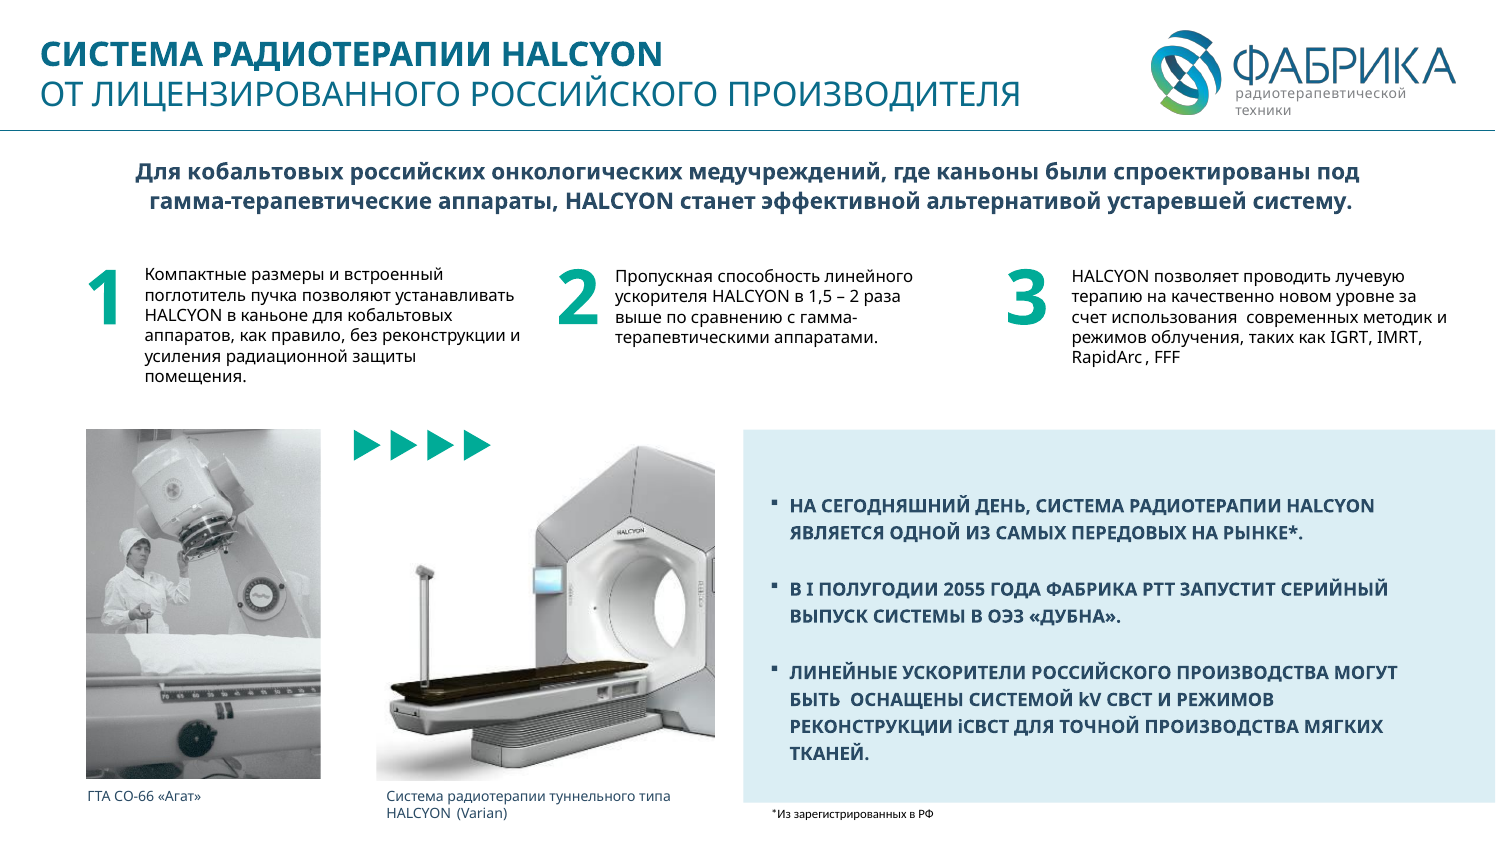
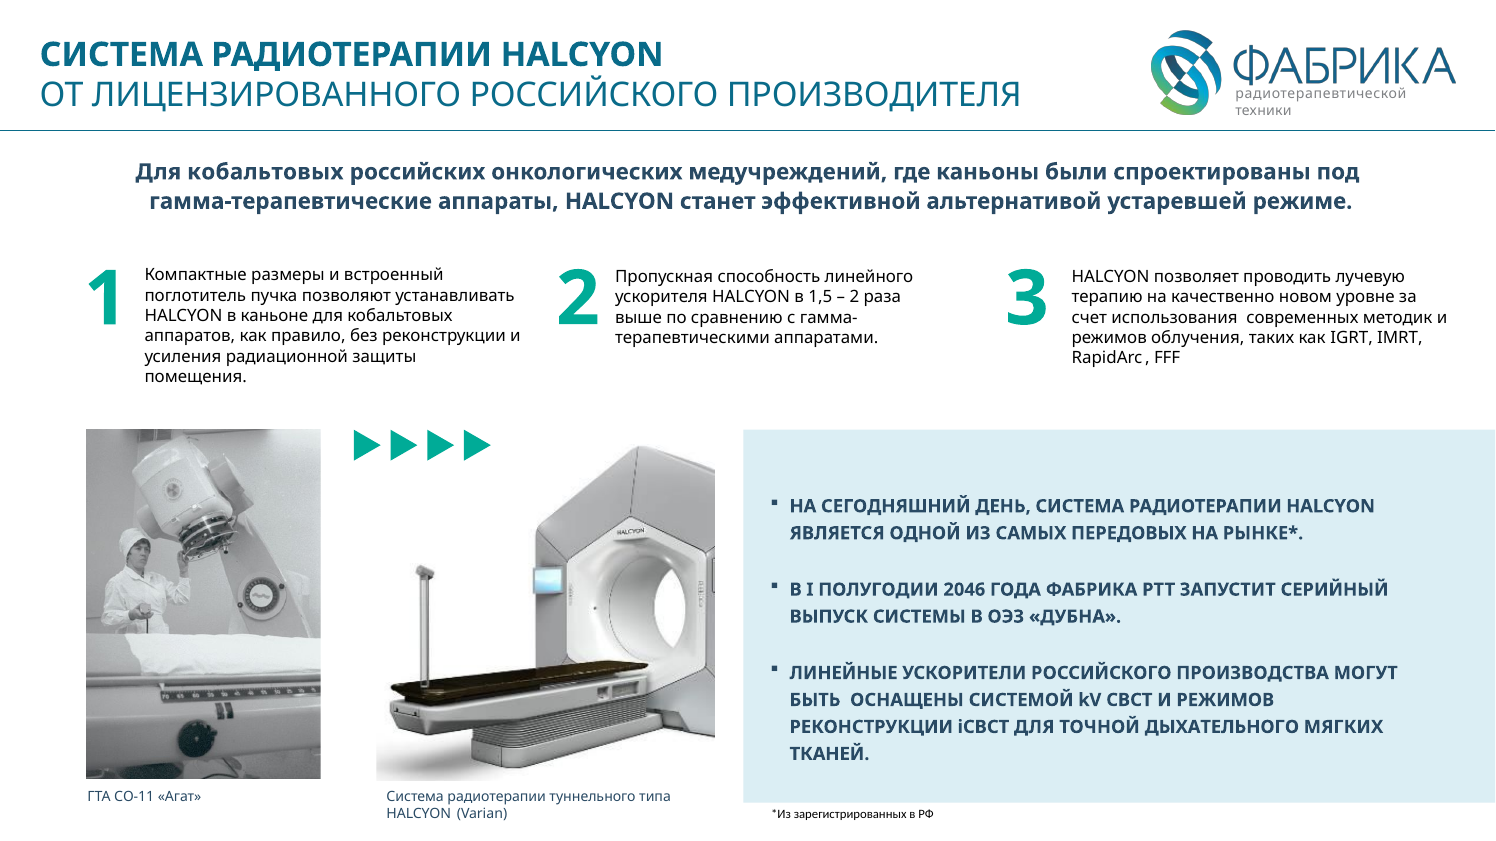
систему: систему -> режиме (1302, 201)
2055: 2055 -> 2046 (964, 590)
ТОЧНОЙ ПРОИЗВОДСТВА: ПРОИЗВОДСТВА -> ДЫХАТЕЛЬНОГО (1222, 727)
СО-66: СО-66 -> СО-11 (134, 797)
